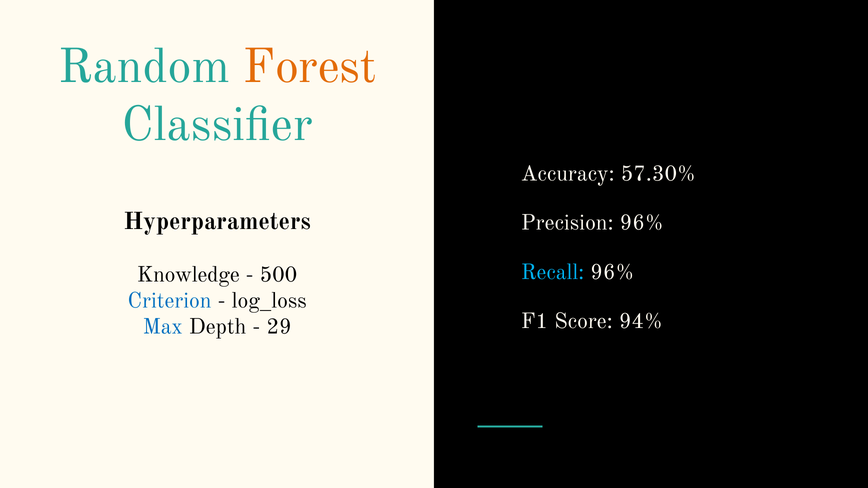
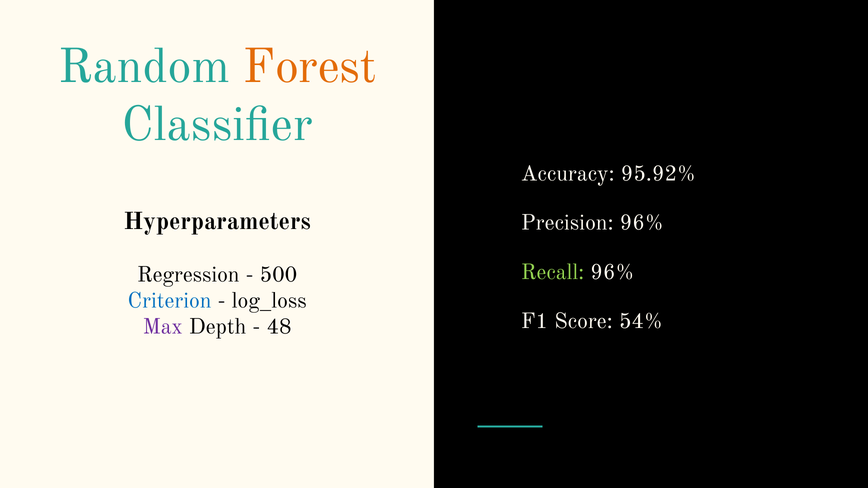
57.30%: 57.30% -> 95.92% (658, 174)
Recall colour: light blue -> light green (553, 272)
Knowledge: Knowledge -> Regression (188, 275)
94%: 94% -> 54% (641, 321)
Max colour: blue -> purple (163, 327)
29: 29 -> 48 (279, 327)
